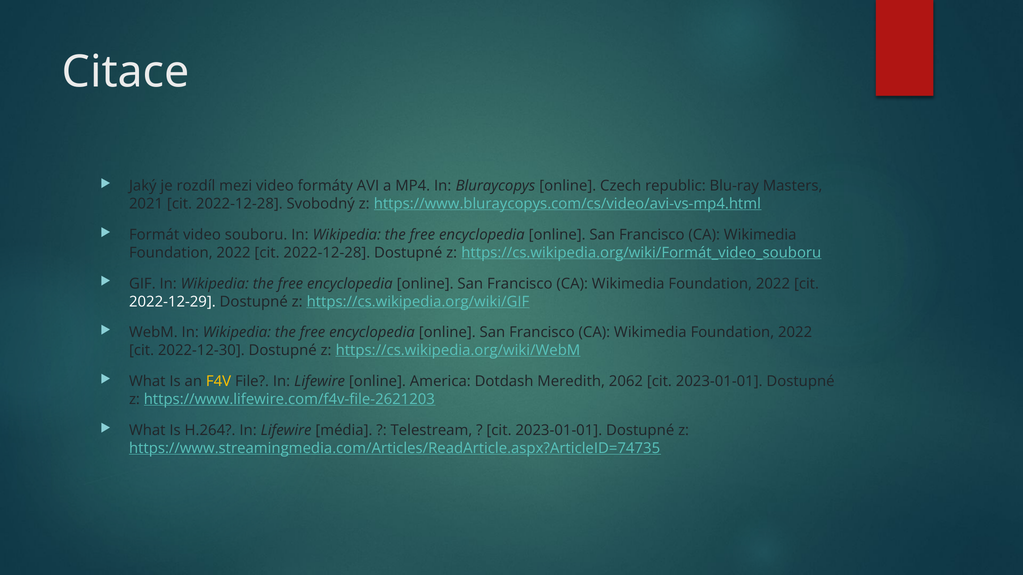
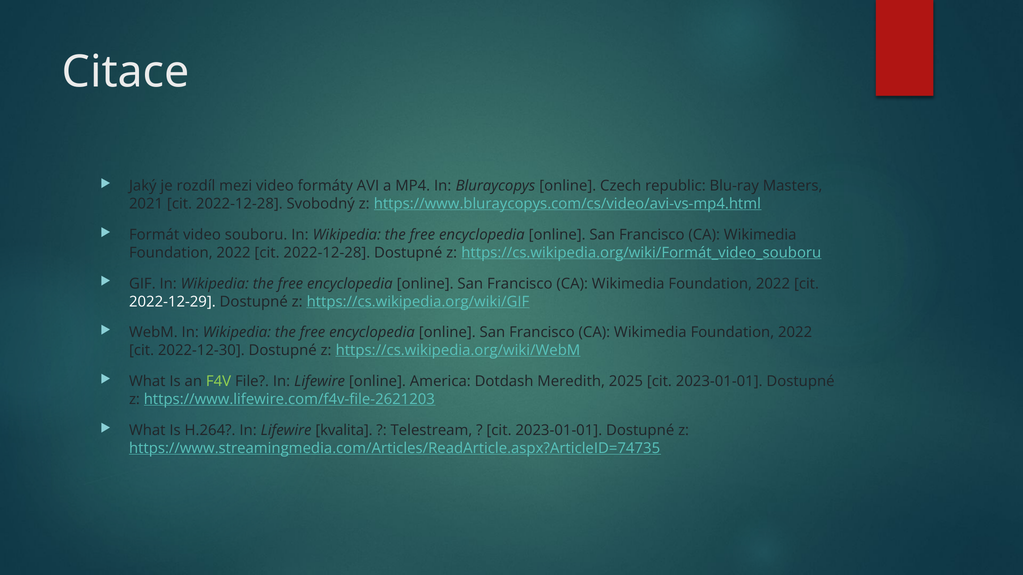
F4V colour: yellow -> light green (219, 382)
2062: 2062 -> 2025 (626, 382)
média: média -> kvalita (344, 431)
